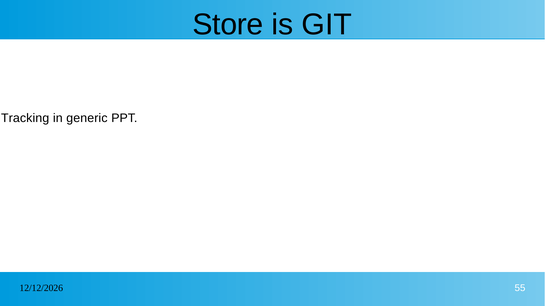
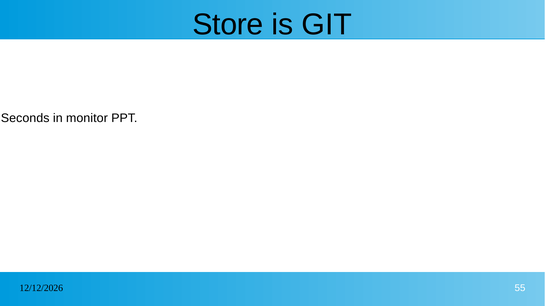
Tracking: Tracking -> Seconds (25, 118)
generic: generic -> monitor (87, 118)
